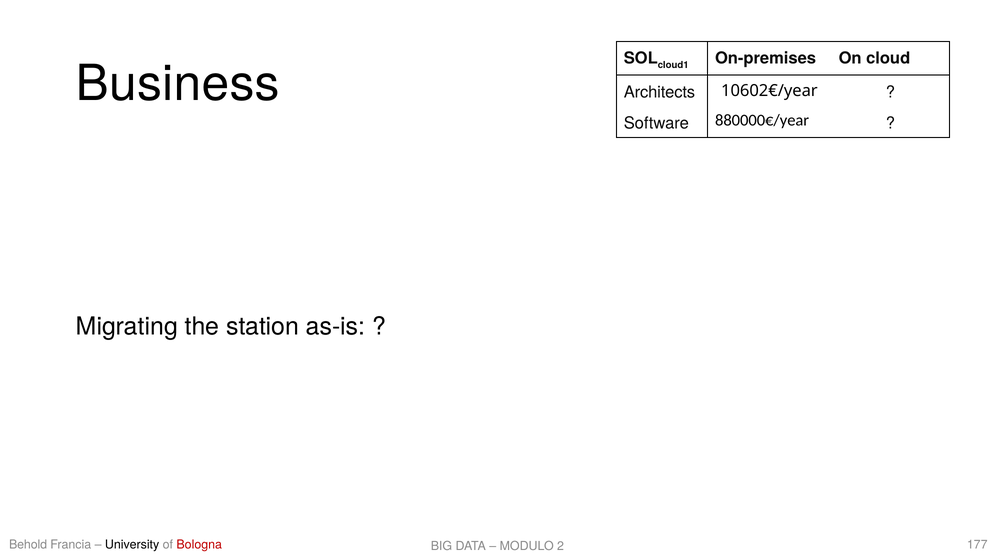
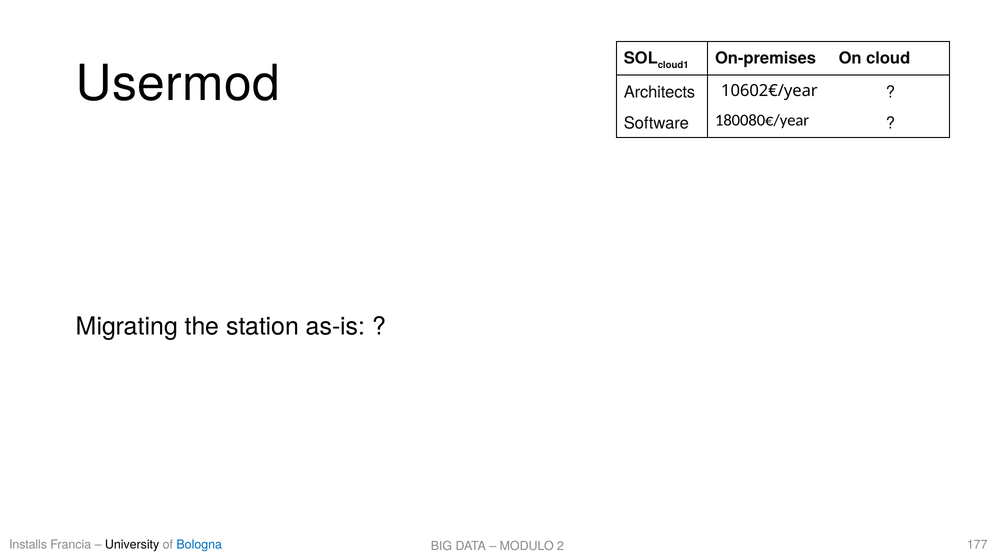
Business: Business -> Usermod (178, 84)
880000€/year: 880000€/year -> 180080€/year (762, 120)
Behold: Behold -> Installs (28, 544)
Bologna colour: red -> blue (199, 544)
